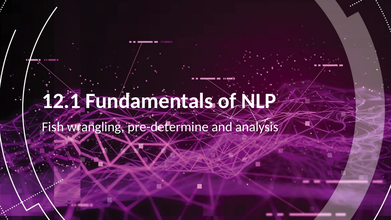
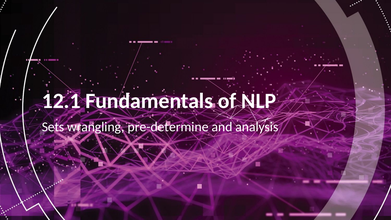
Fish: Fish -> Sets (53, 127)
